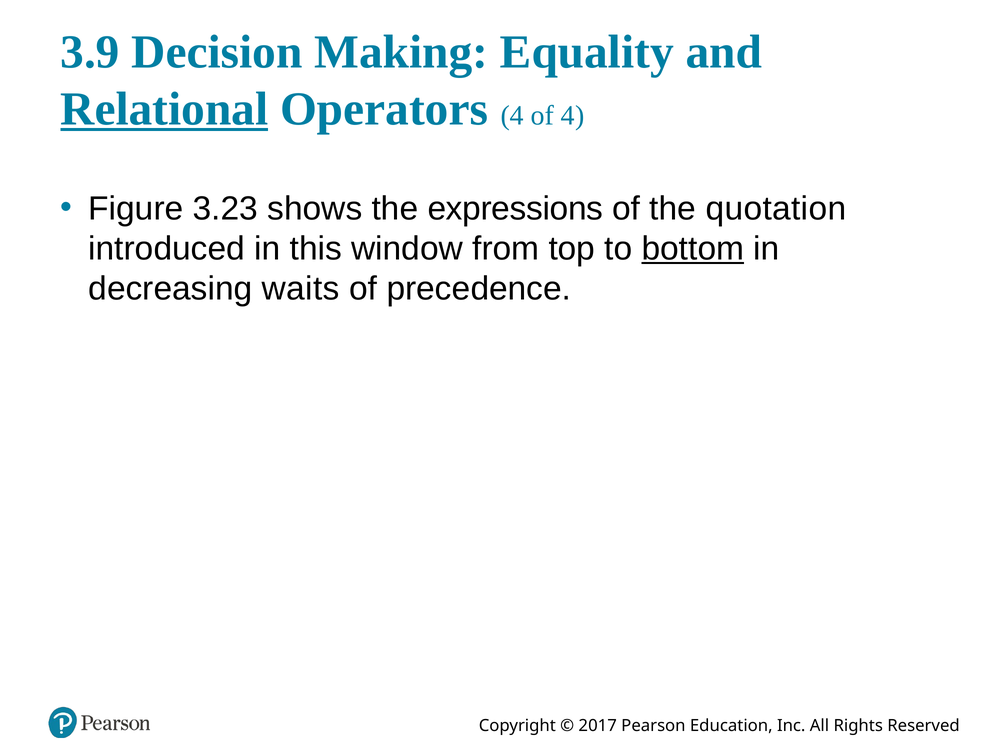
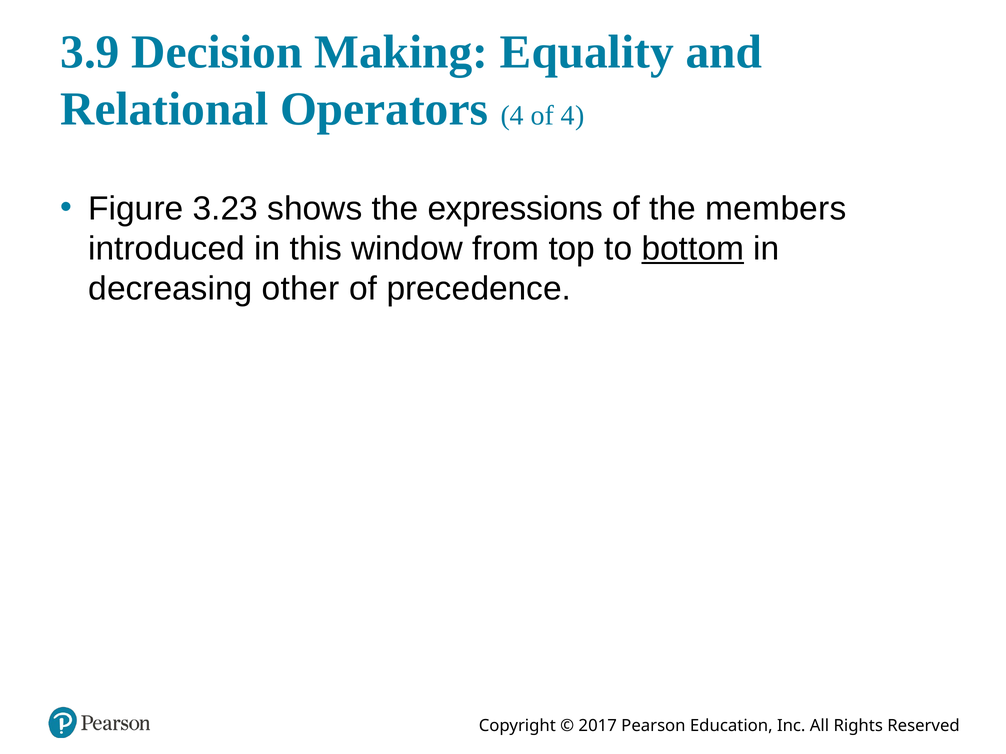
Relational underline: present -> none (164, 109)
quotation: quotation -> members (776, 209)
waits: waits -> other (301, 289)
